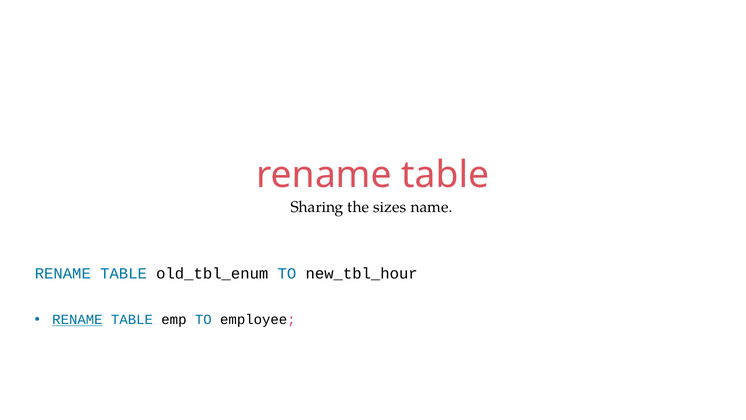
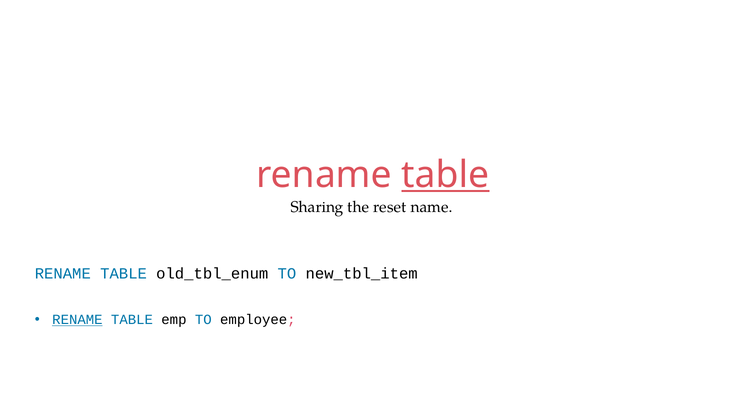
table underline: none -> present (445, 175)
sizes: sizes -> reset (390, 207)
new_tbl_hour: new_tbl_hour -> new_tbl_item (362, 274)
